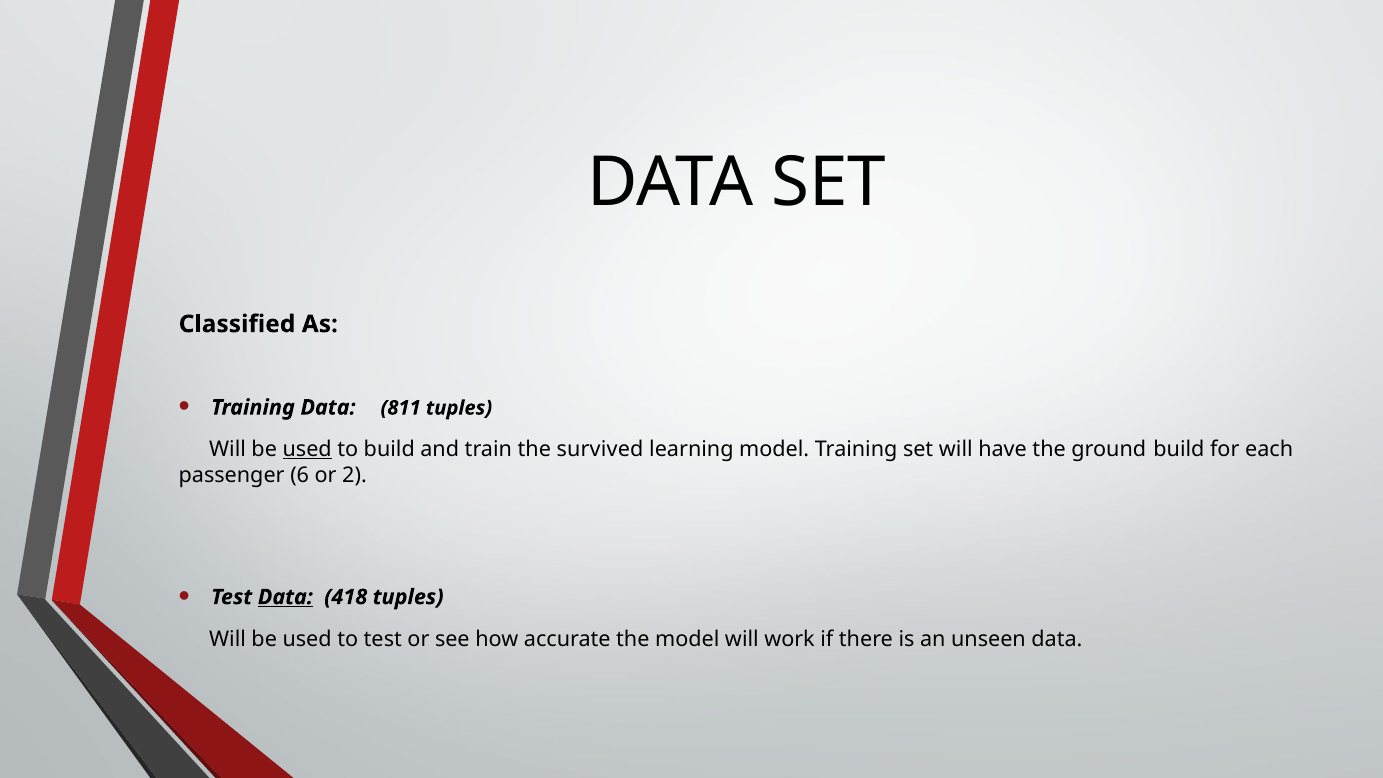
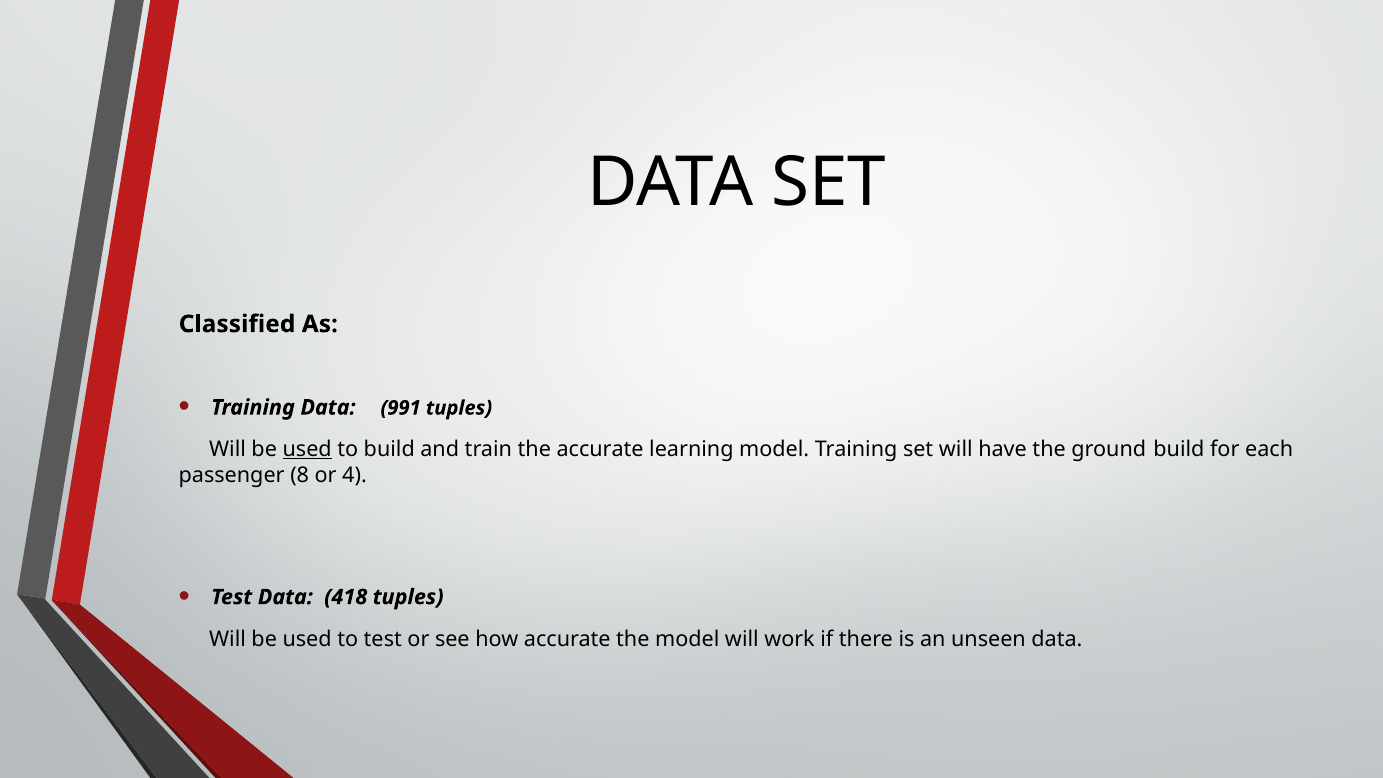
811: 811 -> 991 (401, 408)
the survived: survived -> accurate (600, 450)
6: 6 -> 8 (300, 475)
2: 2 -> 4 (355, 475)
Data underline: present -> none (285, 597)
